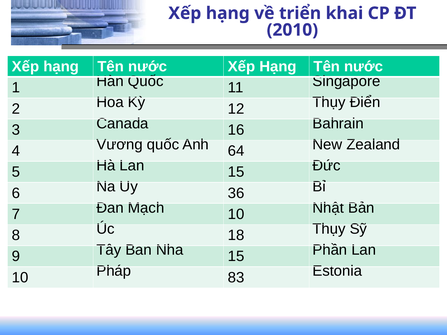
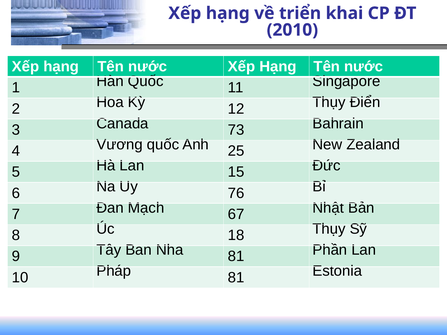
16: 16 -> 73 (236, 130)
64: 64 -> 25 (236, 151)
36: 36 -> 76 (236, 193)
Mạch 10: 10 -> 67 (236, 214)
Nha 15: 15 -> 81 (236, 257)
Pháp 83: 83 -> 81 (236, 278)
